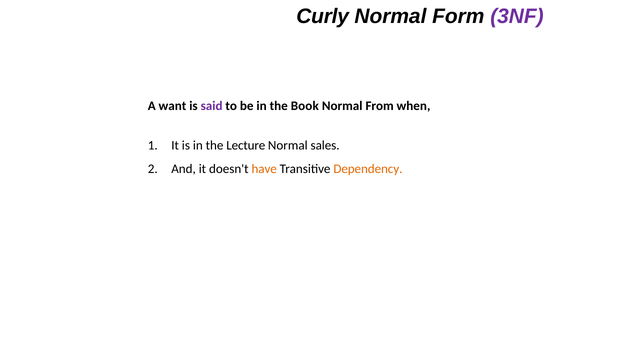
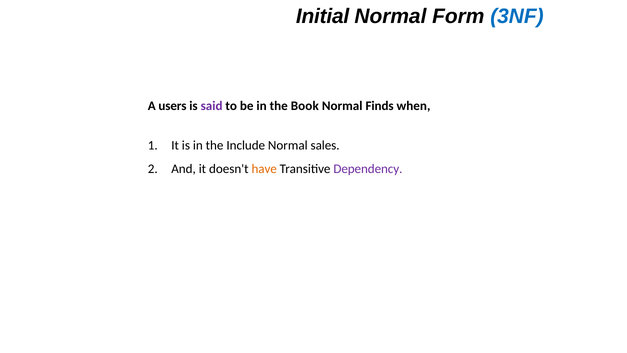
Curly: Curly -> Initial (323, 16)
3NF colour: purple -> blue (517, 16)
want: want -> users (173, 106)
From: From -> Finds (380, 106)
Lecture: Lecture -> Include (246, 145)
Dependency colour: orange -> purple (368, 169)
